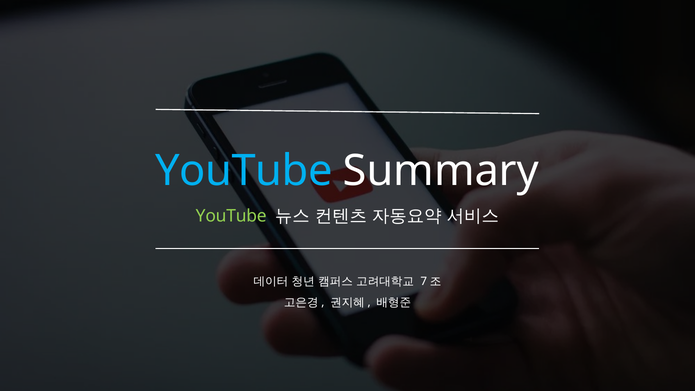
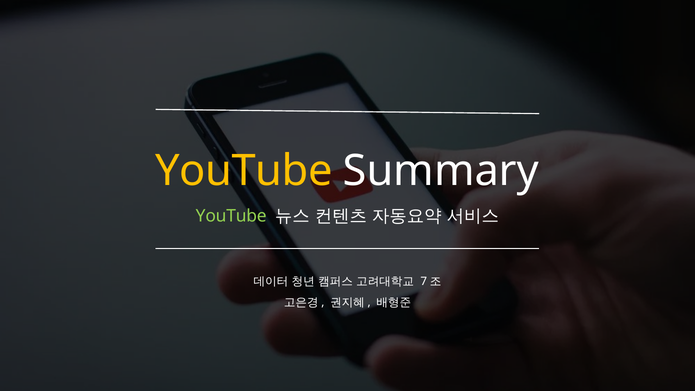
YouTube colour: light blue -> yellow (244, 171)
